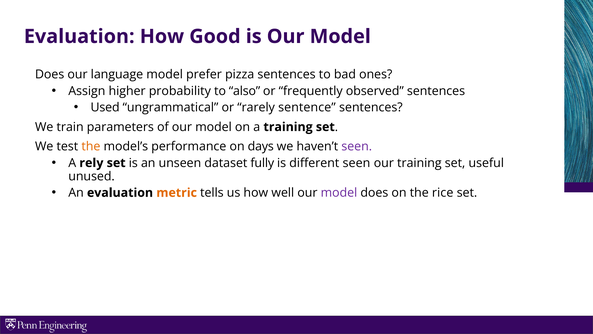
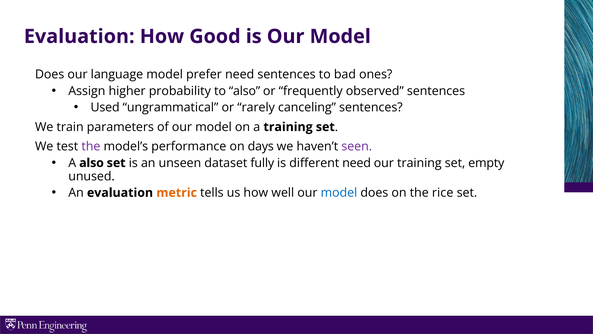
prefer pizza: pizza -> need (240, 74)
sentence: sentence -> canceling (307, 107)
the colour: orange -> purple (91, 146)
A rely: rely -> also (91, 163)
different seen: seen -> need (357, 163)
useful: useful -> empty (486, 163)
model colour: purple -> blue (339, 193)
